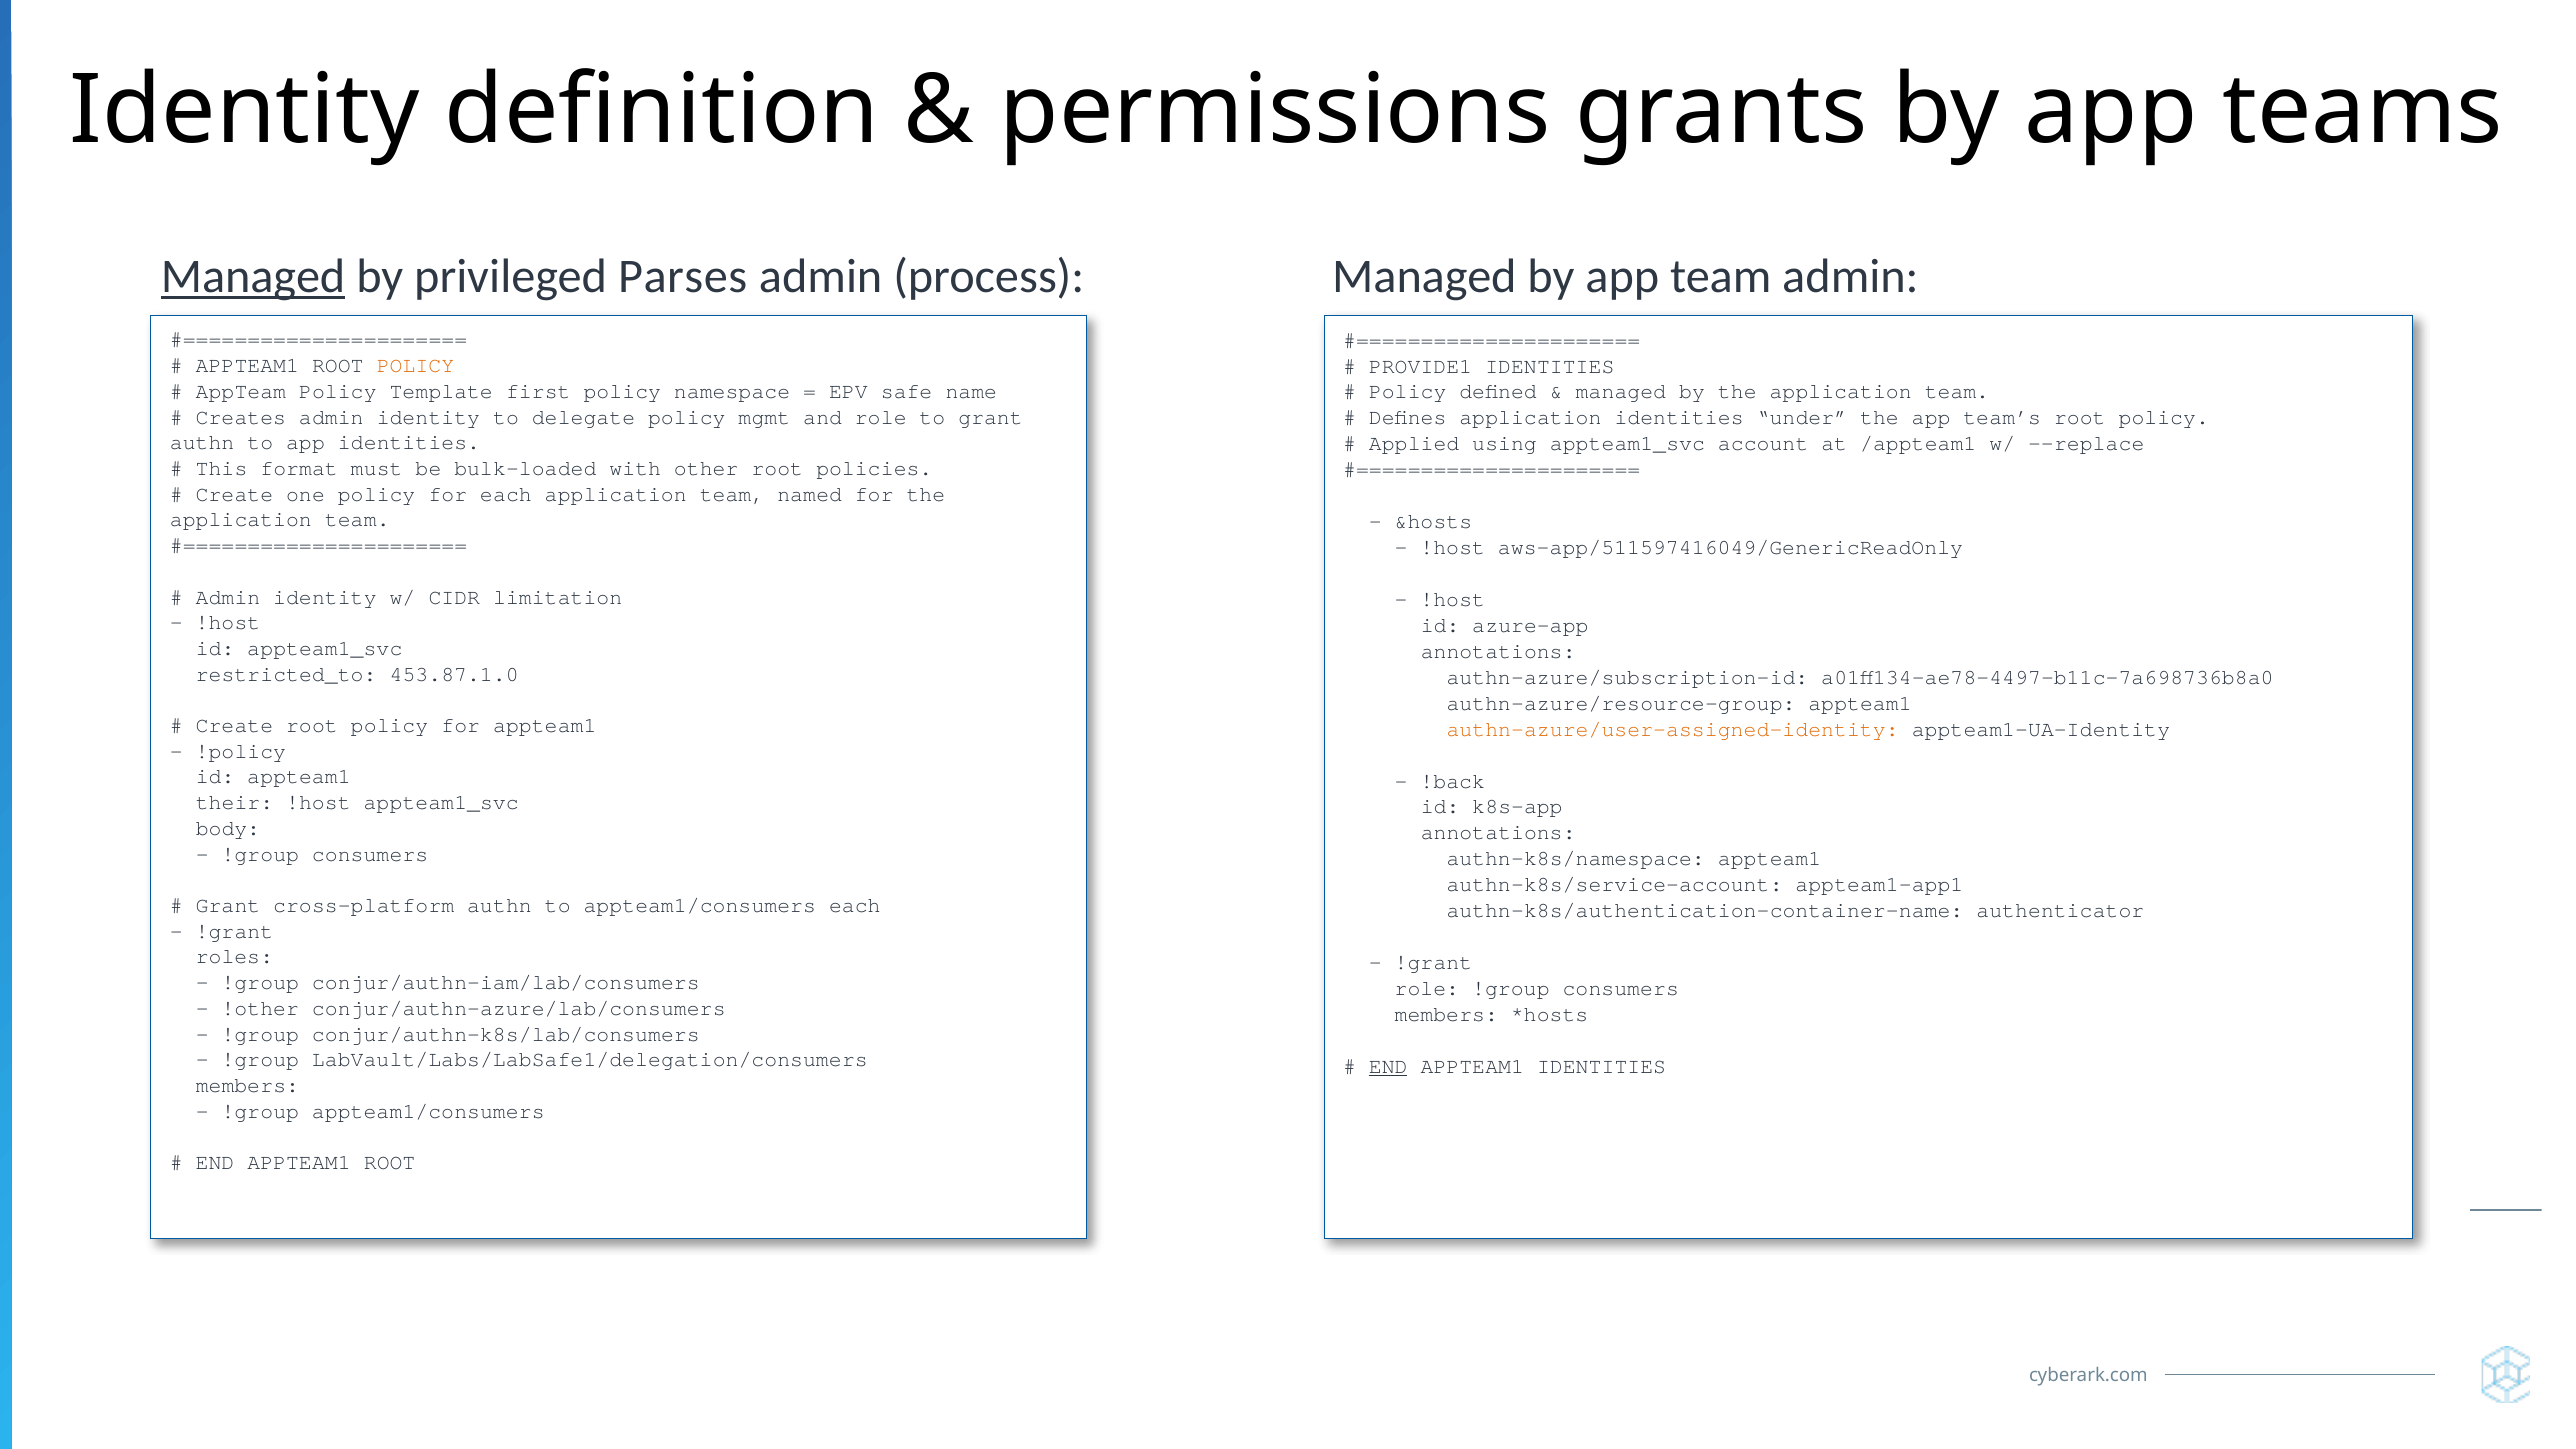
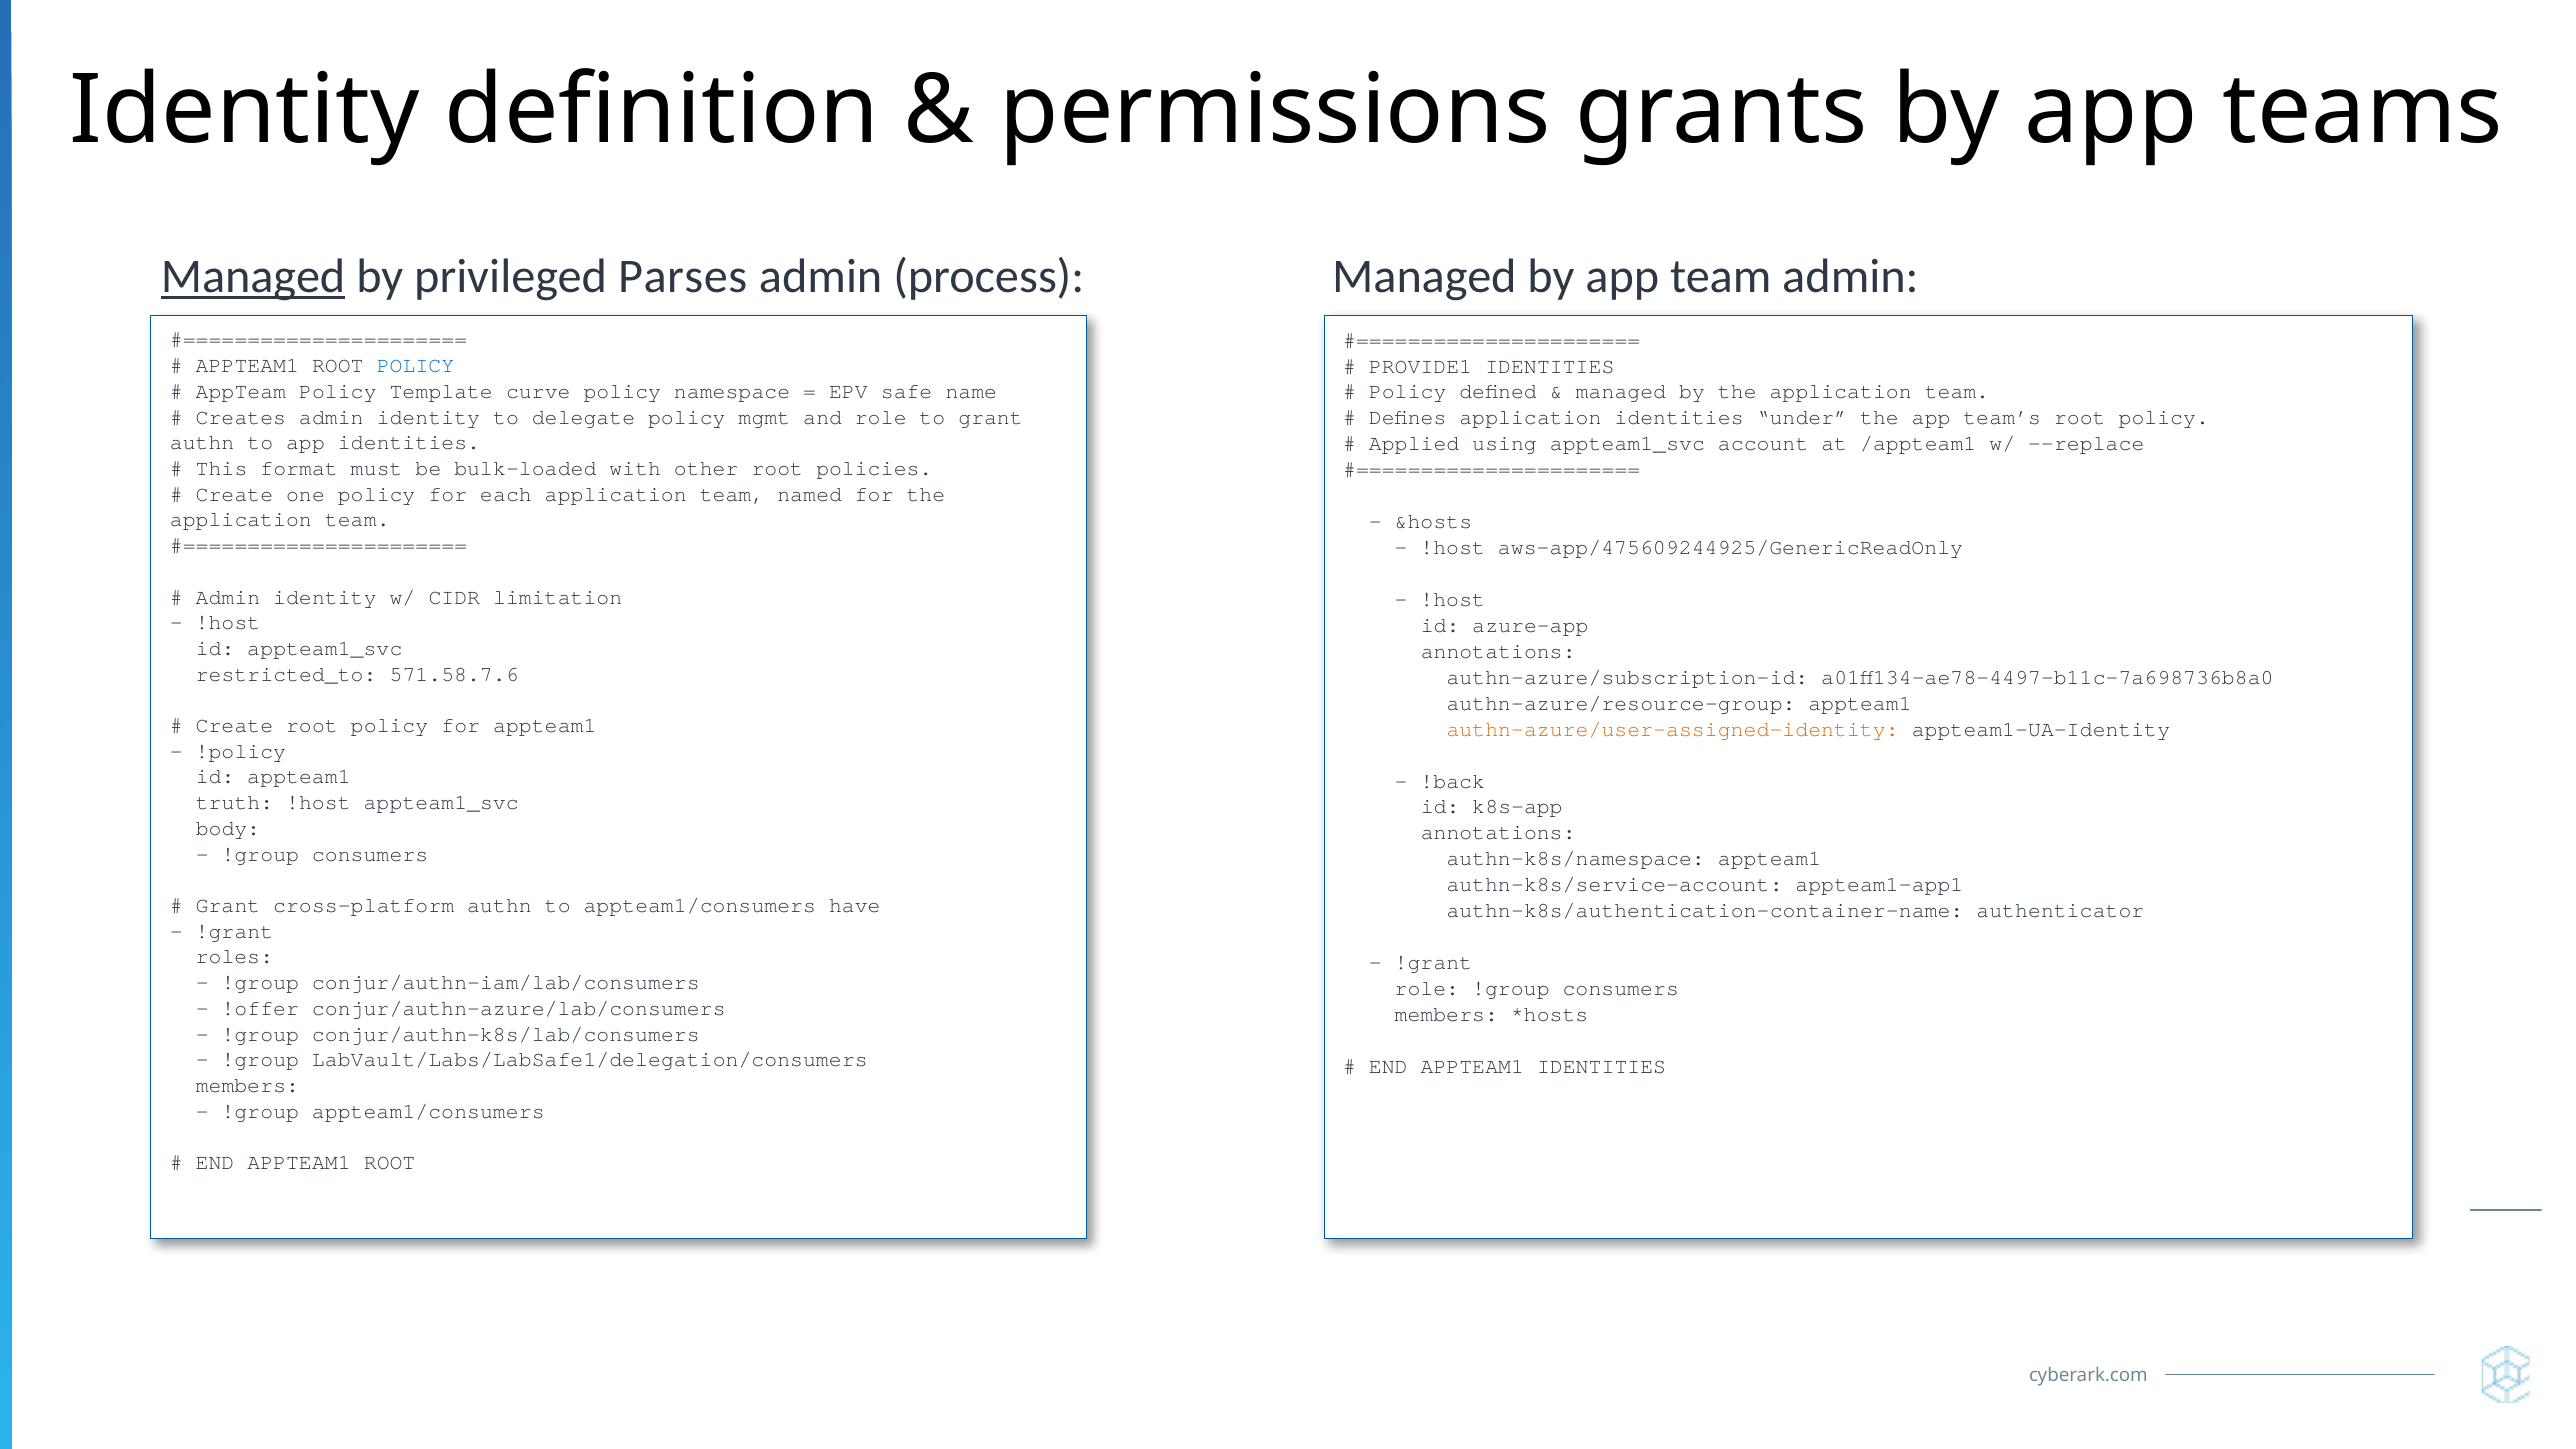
POLICY colour: orange -> blue (415, 366)
first: first -> curve (538, 391)
aws-app/511597416049/GenericReadOnly: aws-app/511597416049/GenericReadOnly -> aws-app/475609244925/GenericReadOnly (1731, 547)
453.87.1.0: 453.87.1.0 -> 571.58.7.6 (454, 674)
their: their -> truth (235, 803)
appteam1/consumers each: each -> have (855, 905)
!other: !other -> !offer (260, 1008)
END underline: present -> none (1388, 1066)
